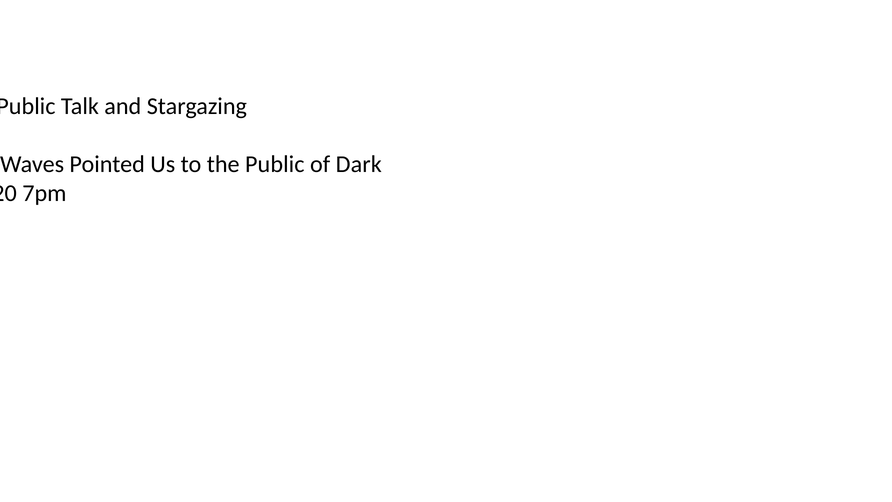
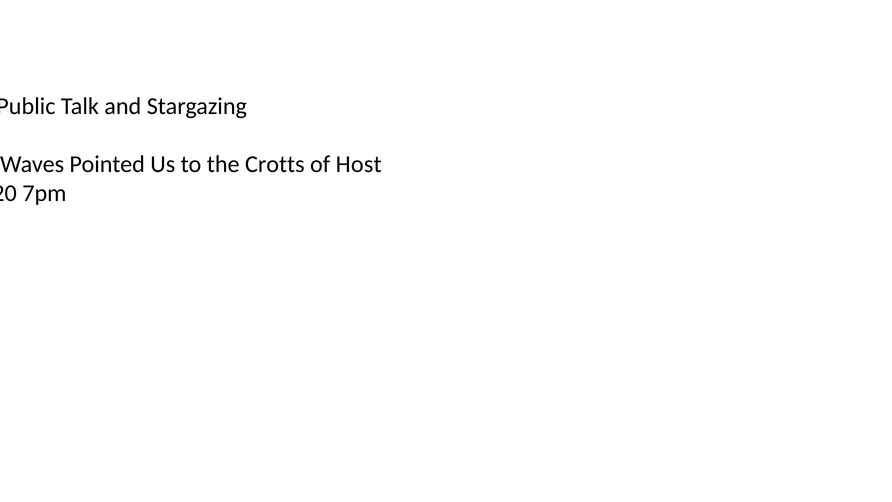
the Public: Public -> Crotts (275, 164)
Dark: Dark -> Host (359, 164)
